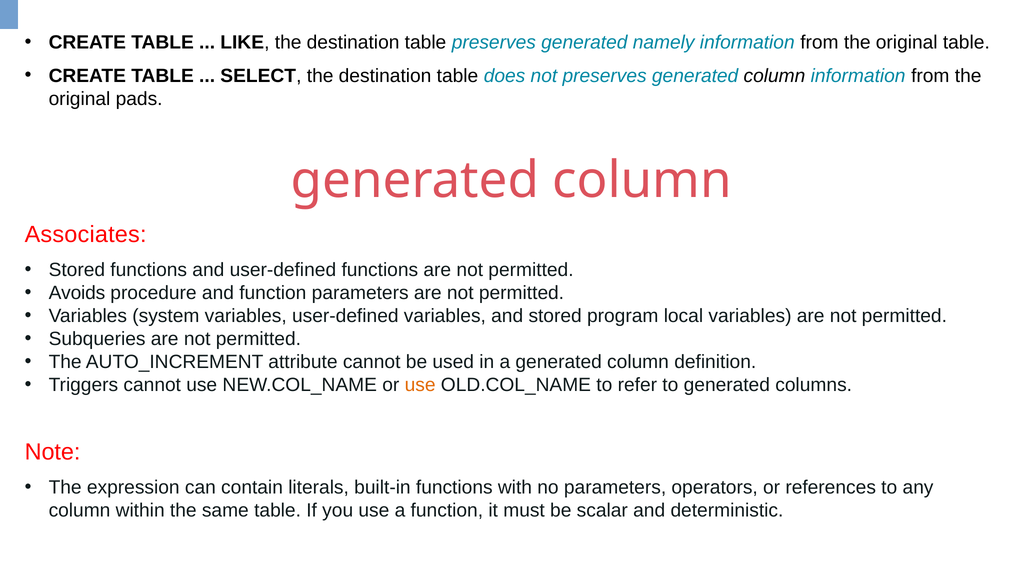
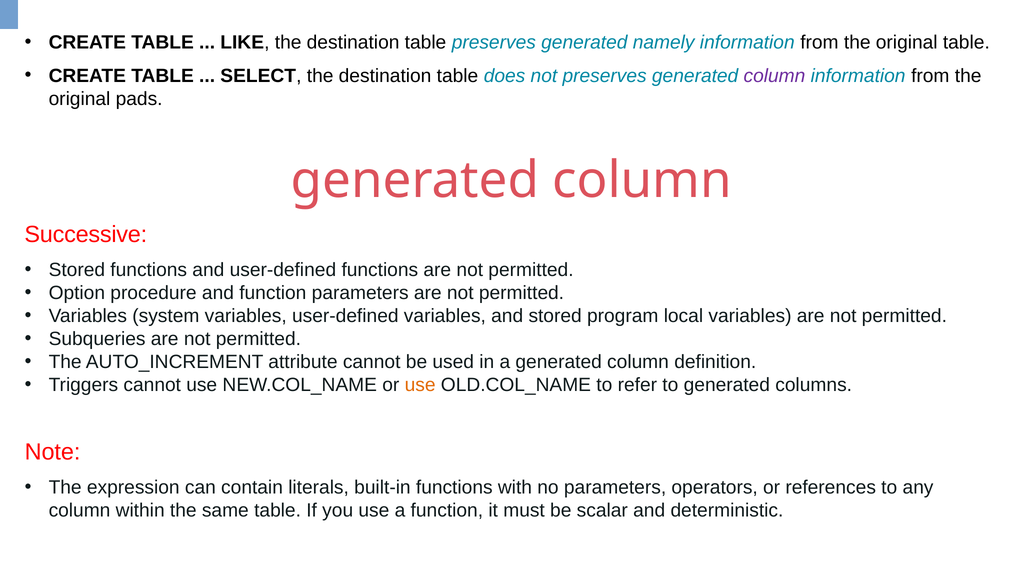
column colour: black -> purple (774, 76)
Associates: Associates -> Successive (86, 235)
Avoids: Avoids -> Option (77, 293)
